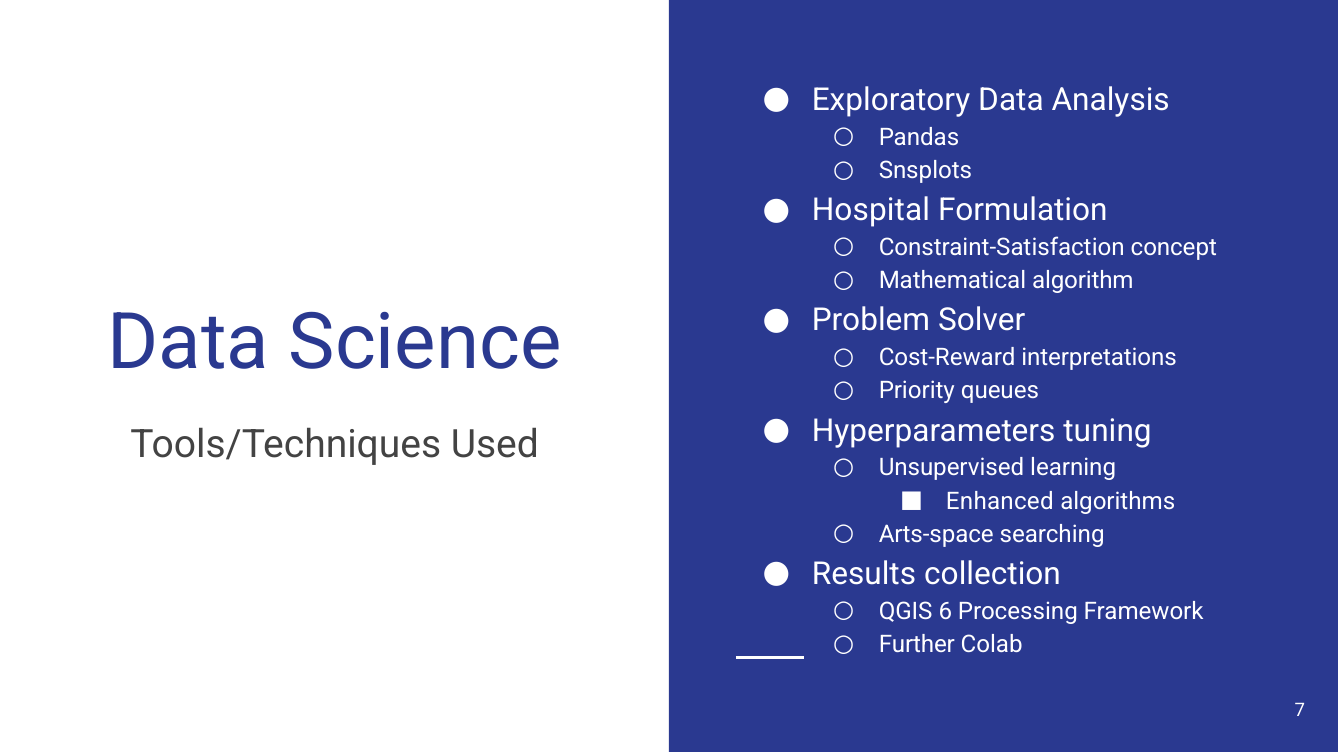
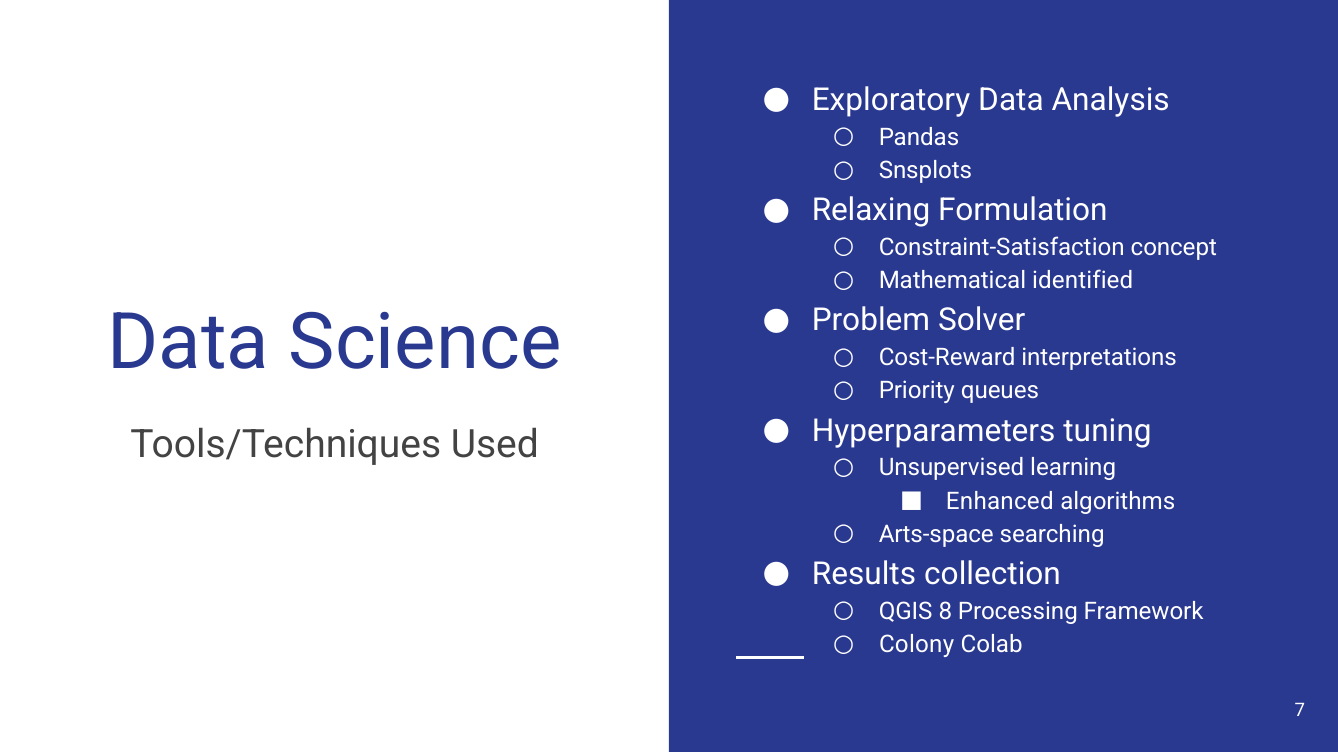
Hospital: Hospital -> Relaxing (871, 210)
algorithm: algorithm -> identified (1083, 281)
6: 6 -> 8 (945, 612)
Further: Further -> Colony (917, 645)
